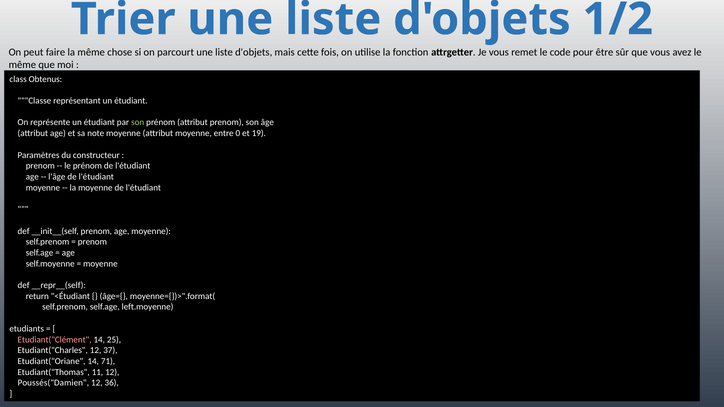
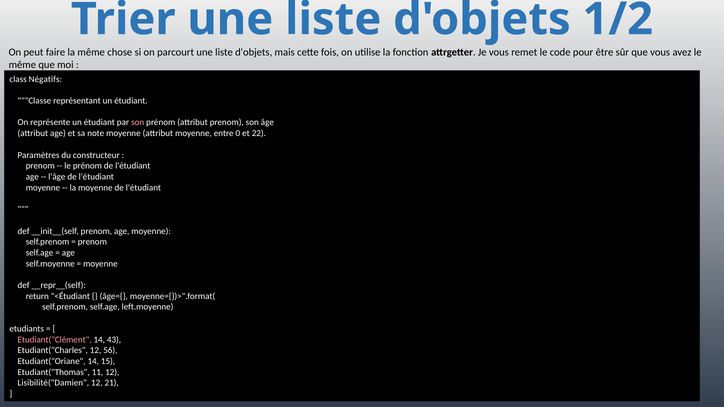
Obtenus: Obtenus -> Négatifs (45, 79)
son colour: light green -> pink (138, 123)
19: 19 -> 22 (259, 133)
25: 25 -> 43 (114, 340)
37: 37 -> 56 (110, 351)
71: 71 -> 15 (108, 361)
Poussés("Damien: Poussés("Damien -> Lisibilité("Damien (53, 383)
36: 36 -> 21 (112, 383)
